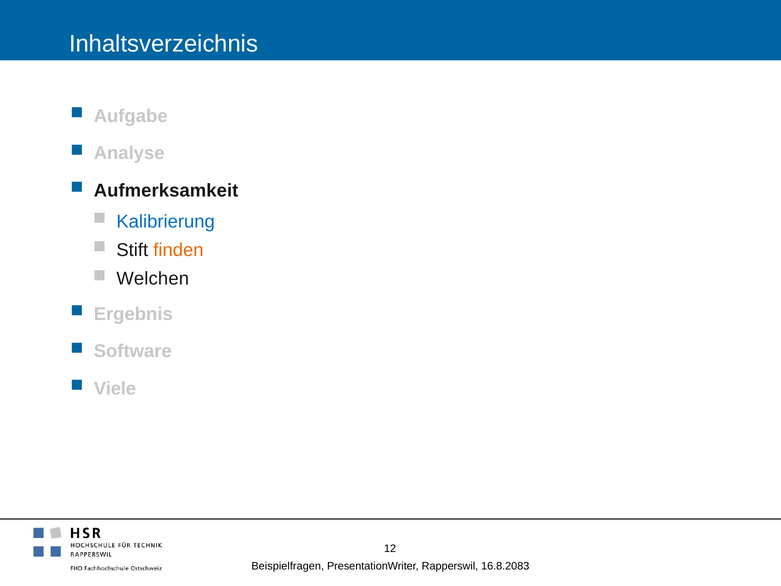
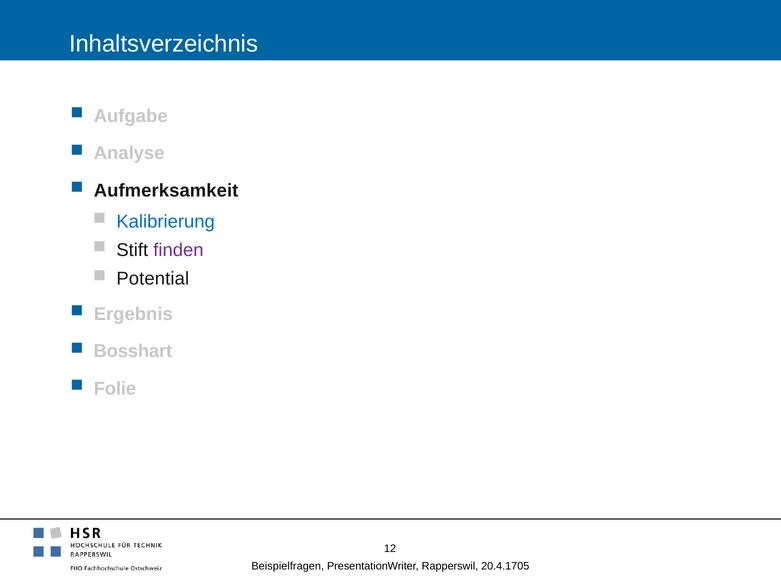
finden colour: orange -> purple (178, 250)
Welchen: Welchen -> Potential (153, 279)
Software: Software -> Bosshart (133, 351)
Viele: Viele -> Folie (115, 389)
16.8.2083: 16.8.2083 -> 20.4.1705 (505, 566)
